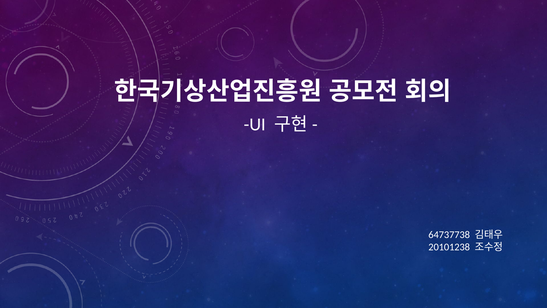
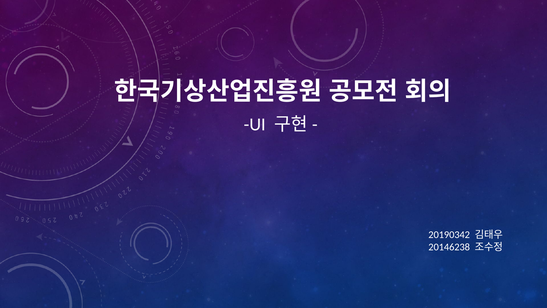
64737738: 64737738 -> 20190342 (449, 235)
20101238: 20101238 -> 20146238 (449, 247)
